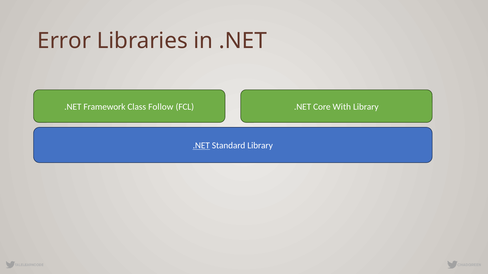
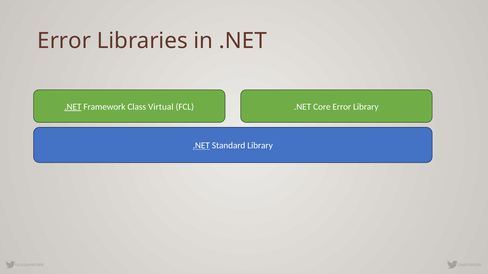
.NET underline: none -> present (73, 107)
Follow: Follow -> Virtual (161, 107)
Core With: With -> Error (342, 107)
